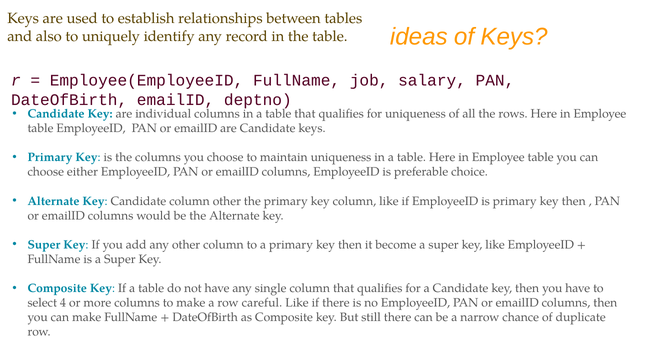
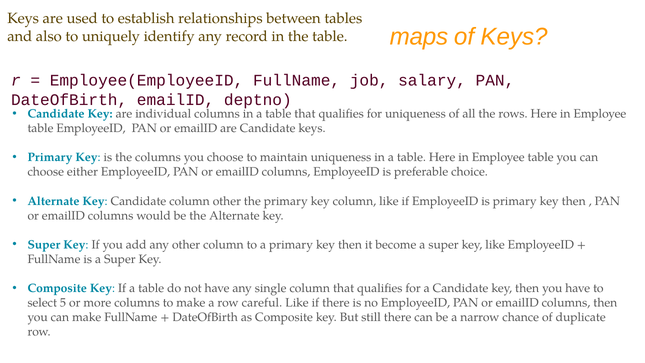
ideas: ideas -> maps (419, 37)
4: 4 -> 5 (63, 303)
